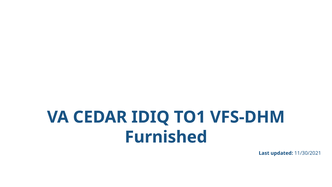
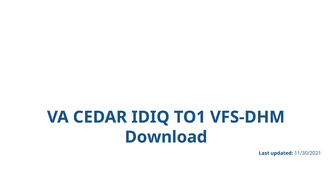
Furnished: Furnished -> Download (166, 137)
